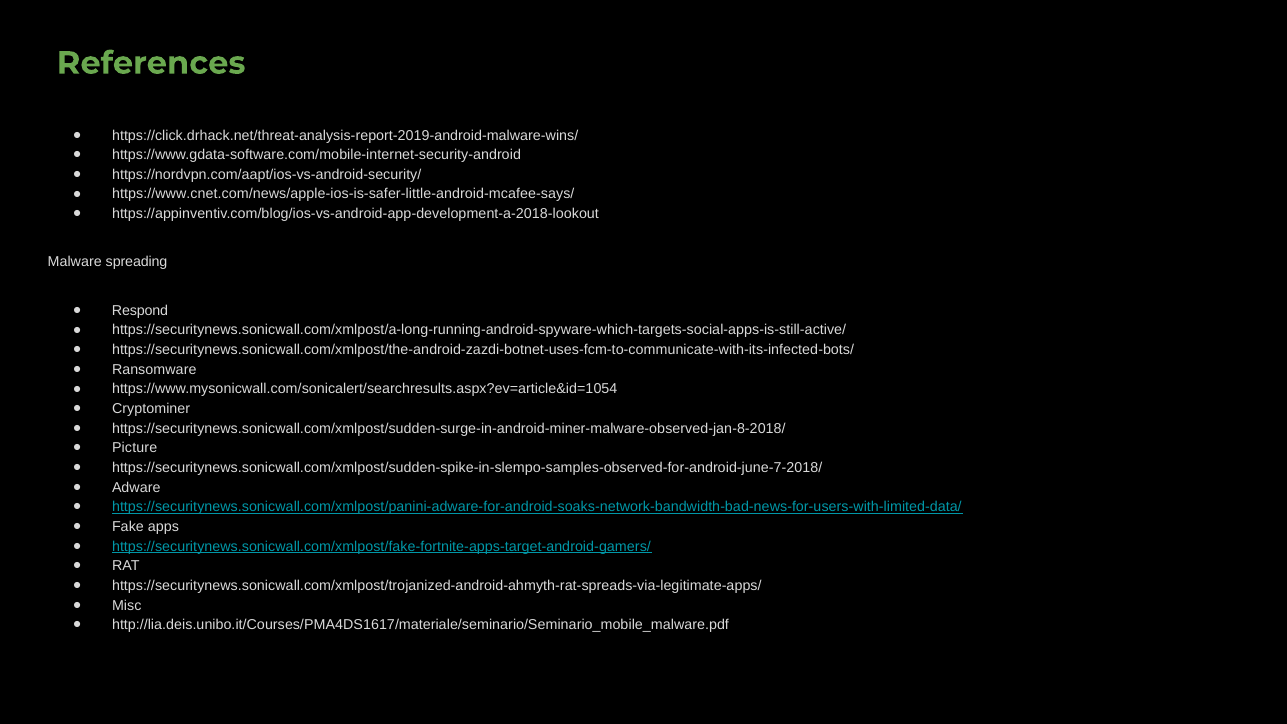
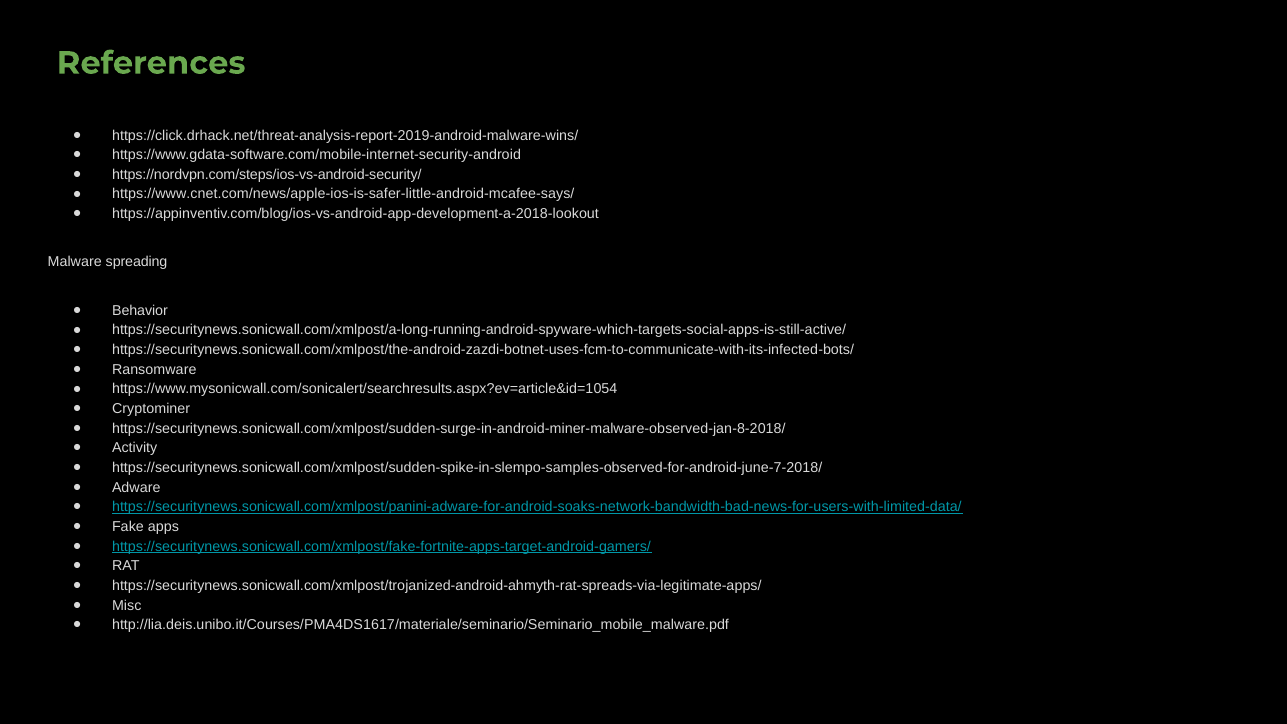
https://nordvpn.com/aapt/ios-vs-android-security/: https://nordvpn.com/aapt/ios-vs-android-security/ -> https://nordvpn.com/steps/ios-vs-android-security/ (267, 175)
Respond: Respond -> Behavior (140, 310)
Picture: Picture -> Activity (135, 448)
